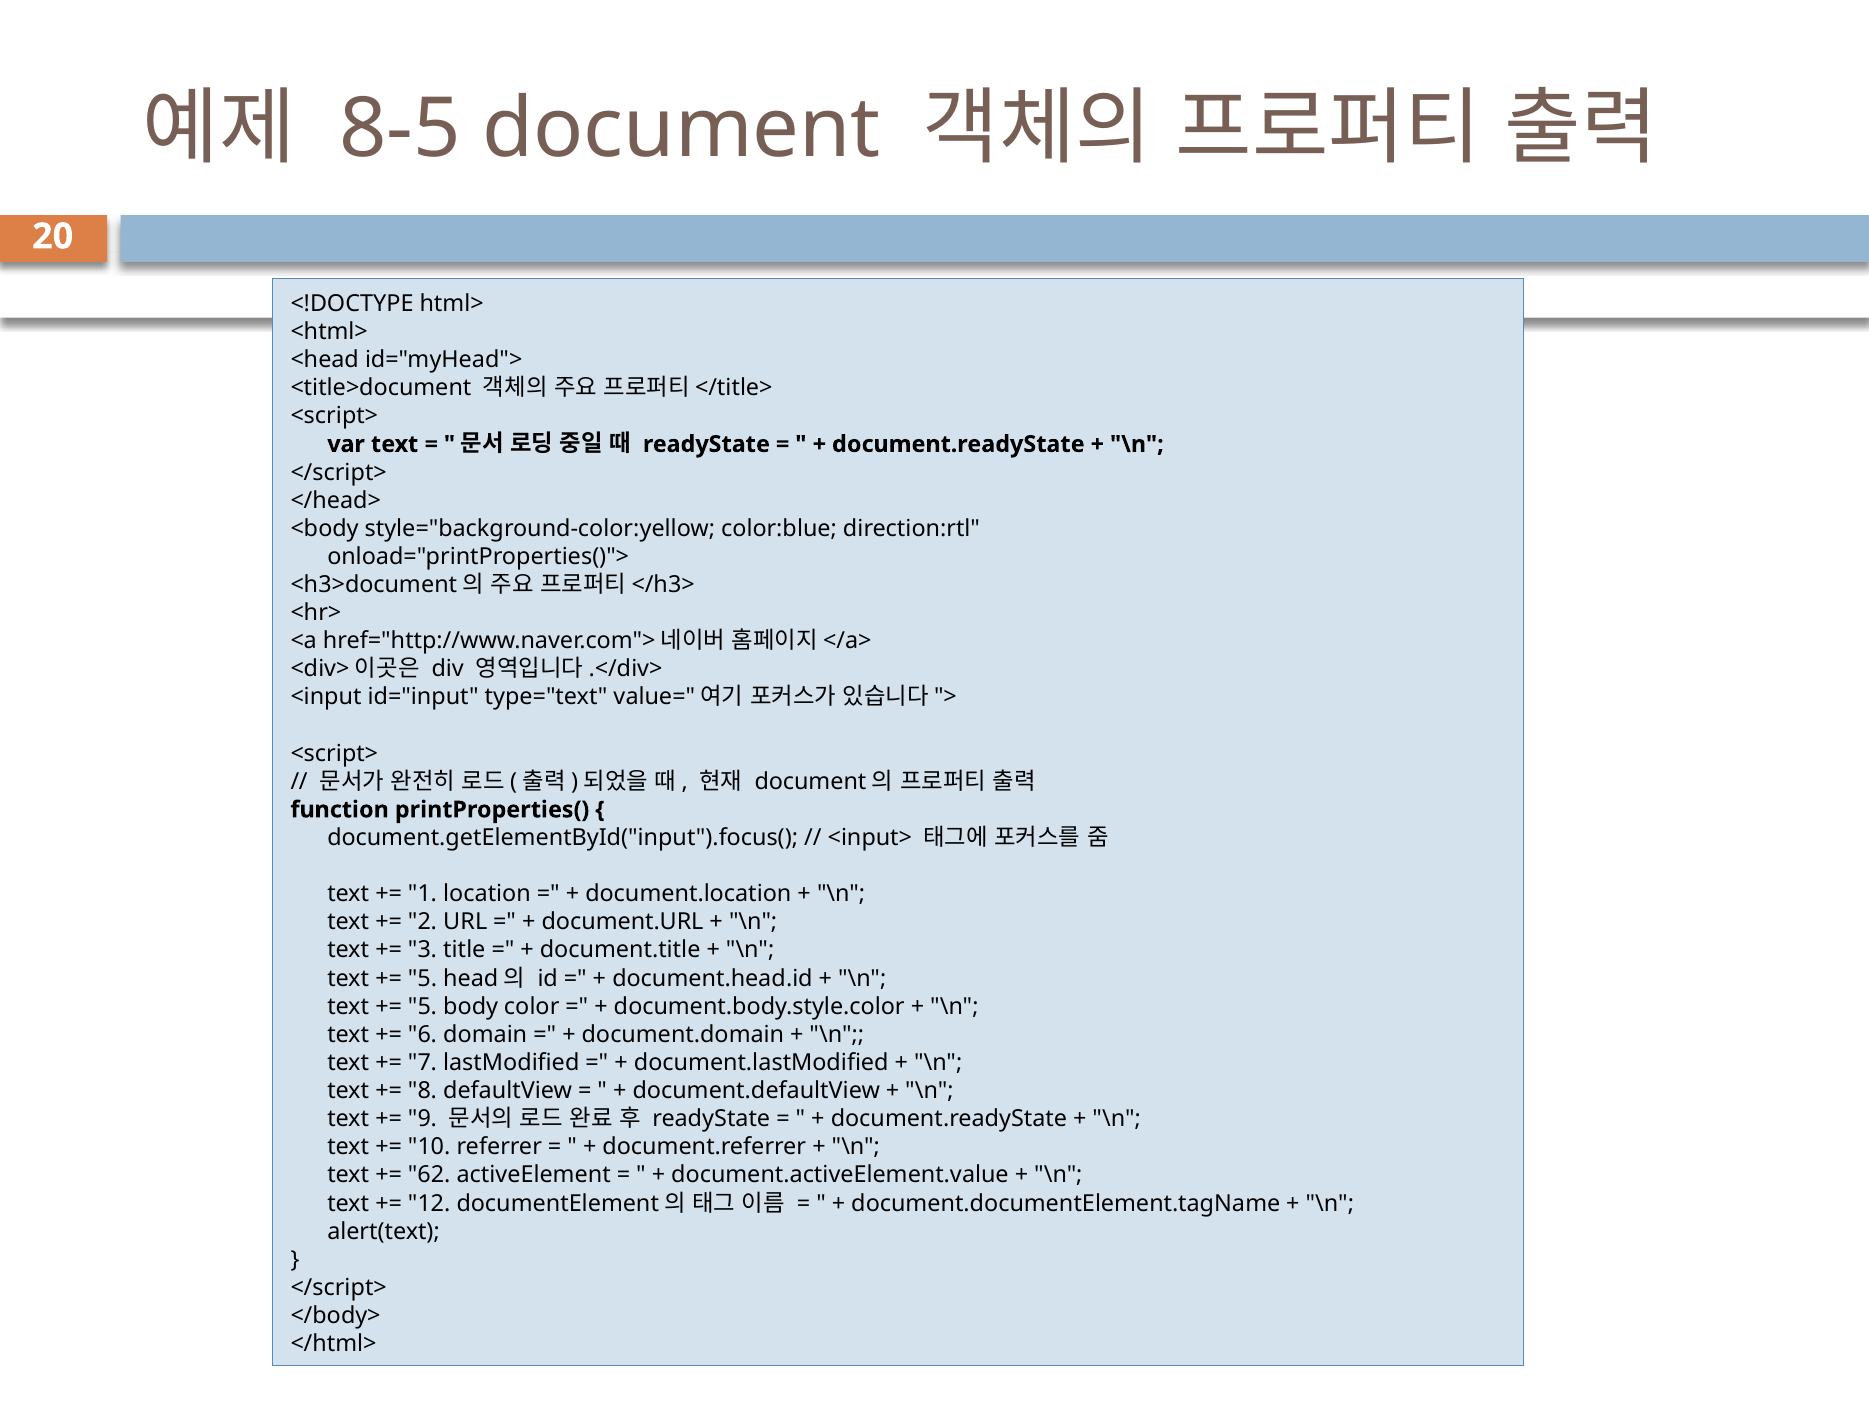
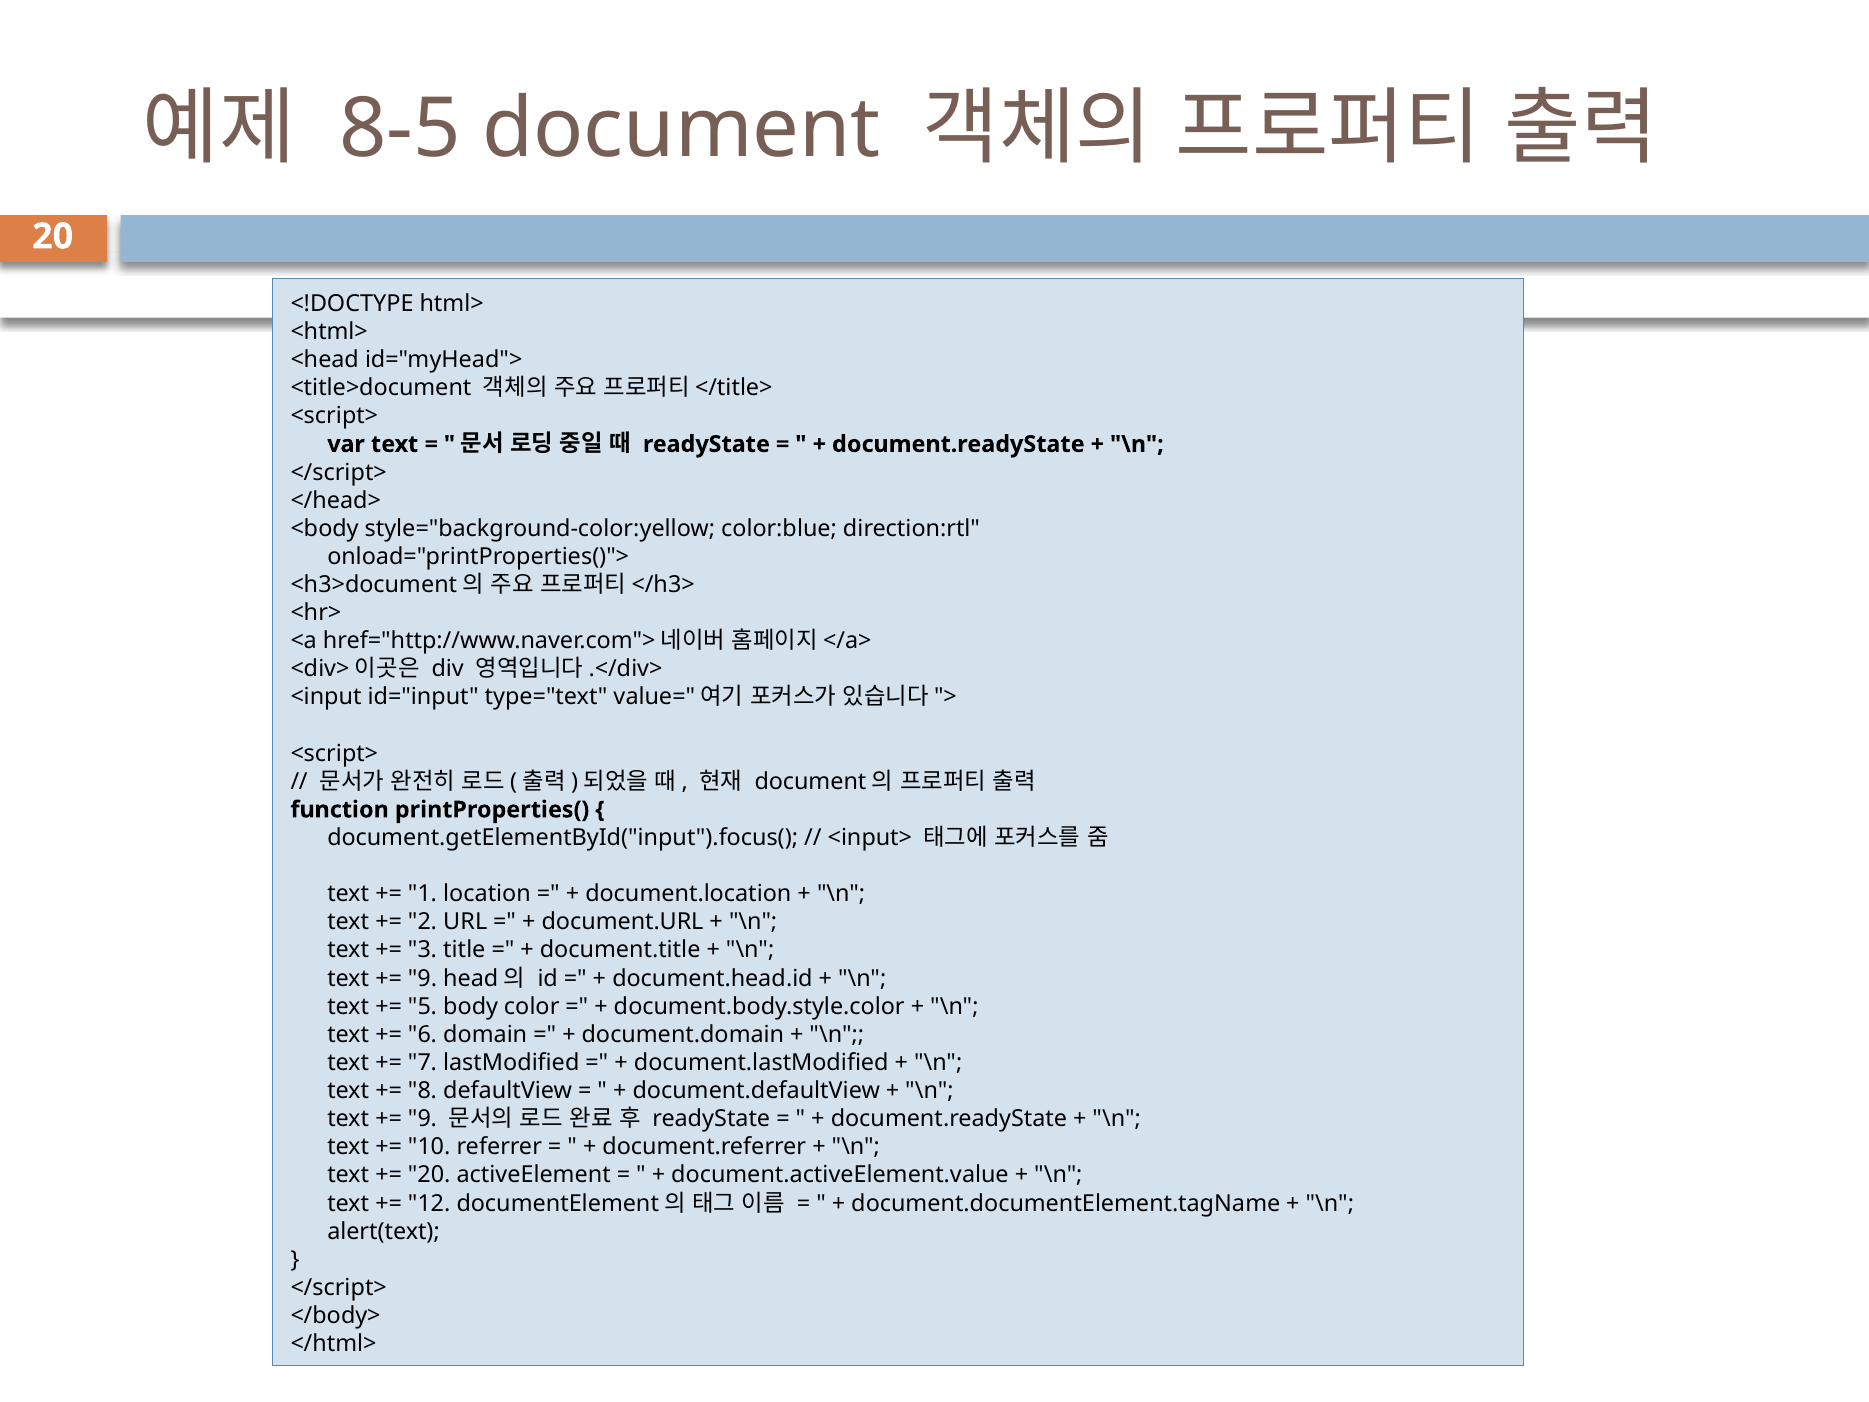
5: 5 -> 9 (423, 978)
62: 62 -> 20 (429, 1175)
